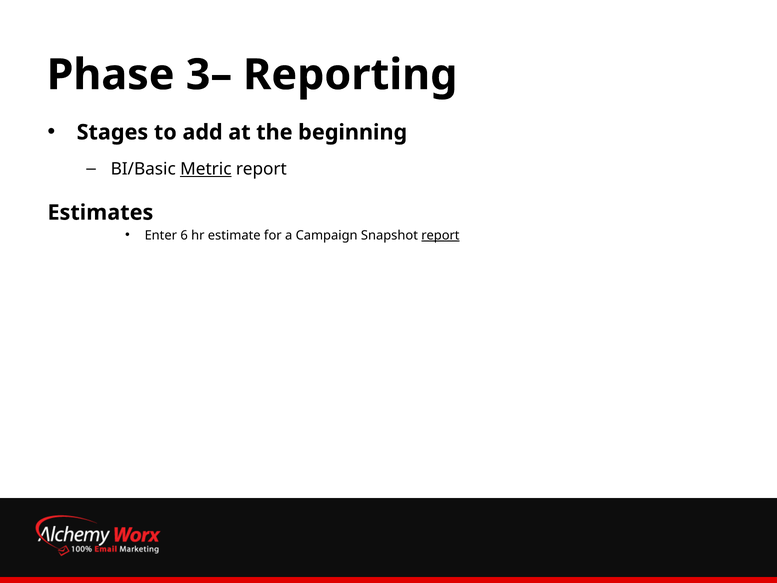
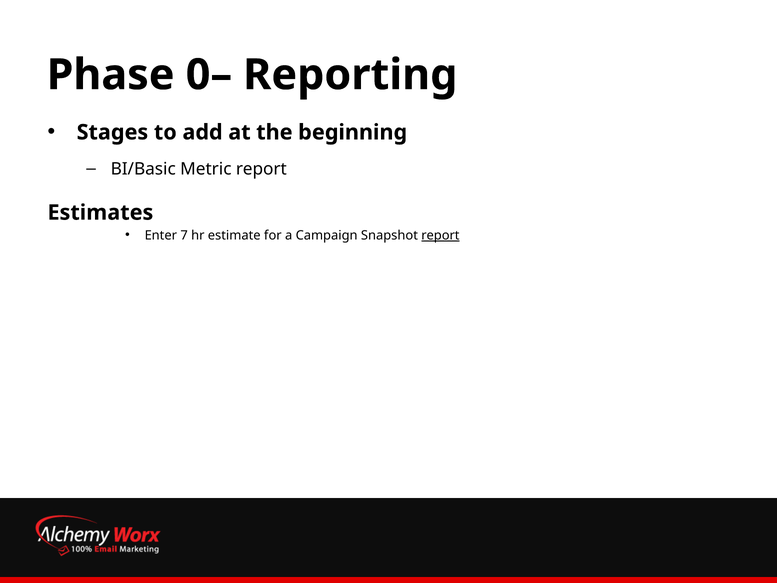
3–: 3– -> 0– (209, 75)
Metric underline: present -> none (206, 169)
6: 6 -> 7 (184, 235)
